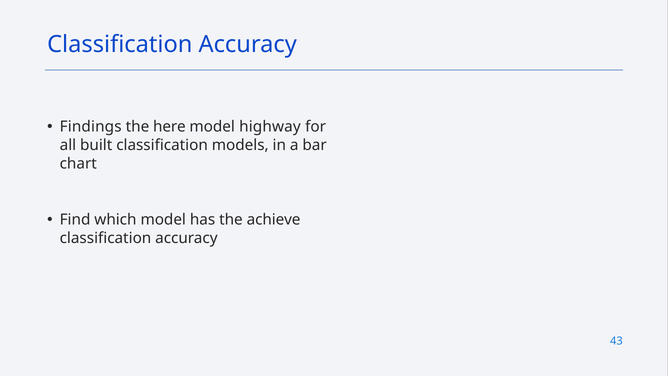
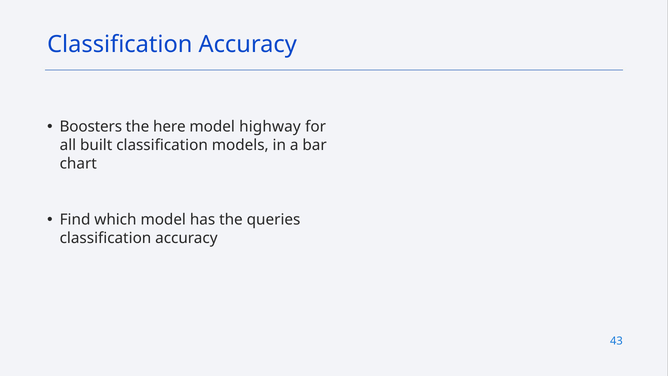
Findings: Findings -> Boosters (91, 127)
achieve: achieve -> queries (274, 220)
